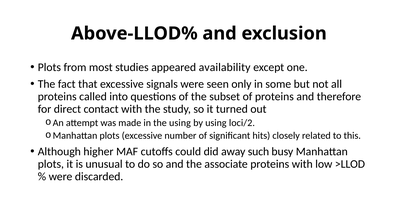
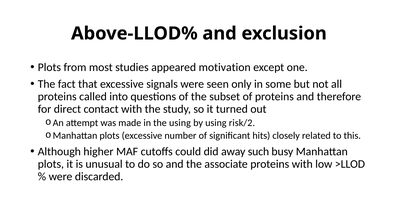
availability: availability -> motivation (225, 67)
loci/2: loci/2 -> risk/2 (242, 123)
